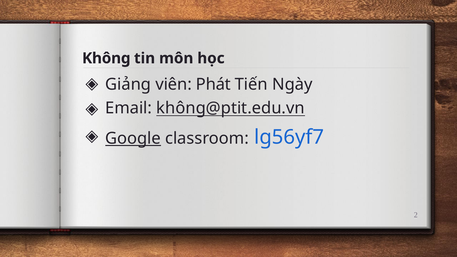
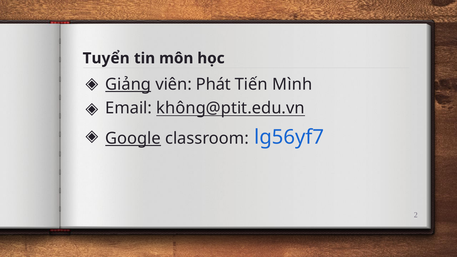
Không: Không -> Tuyển (106, 58)
Giảng underline: none -> present (128, 85)
Ngày: Ngày -> Mình (292, 85)
